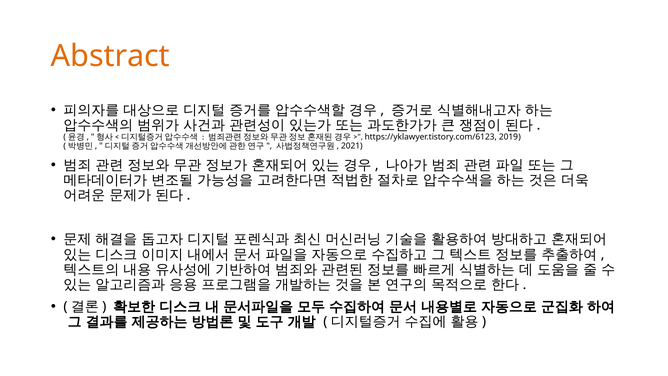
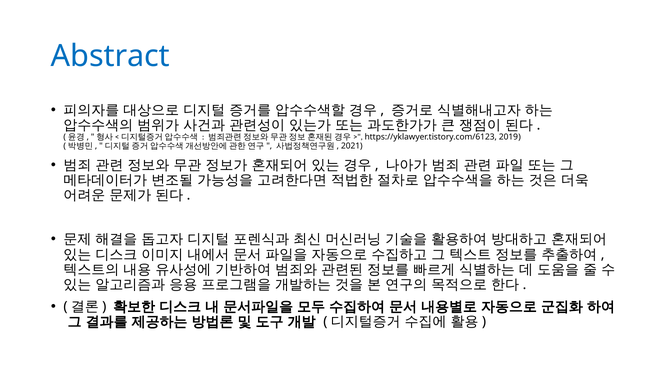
Abstract colour: orange -> blue (110, 56)
